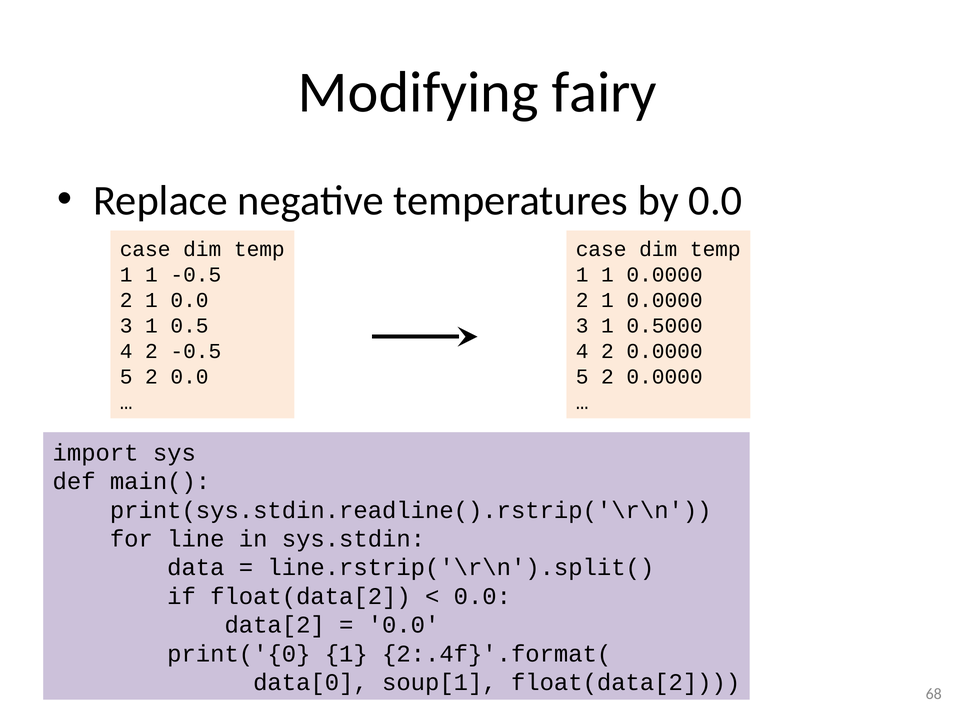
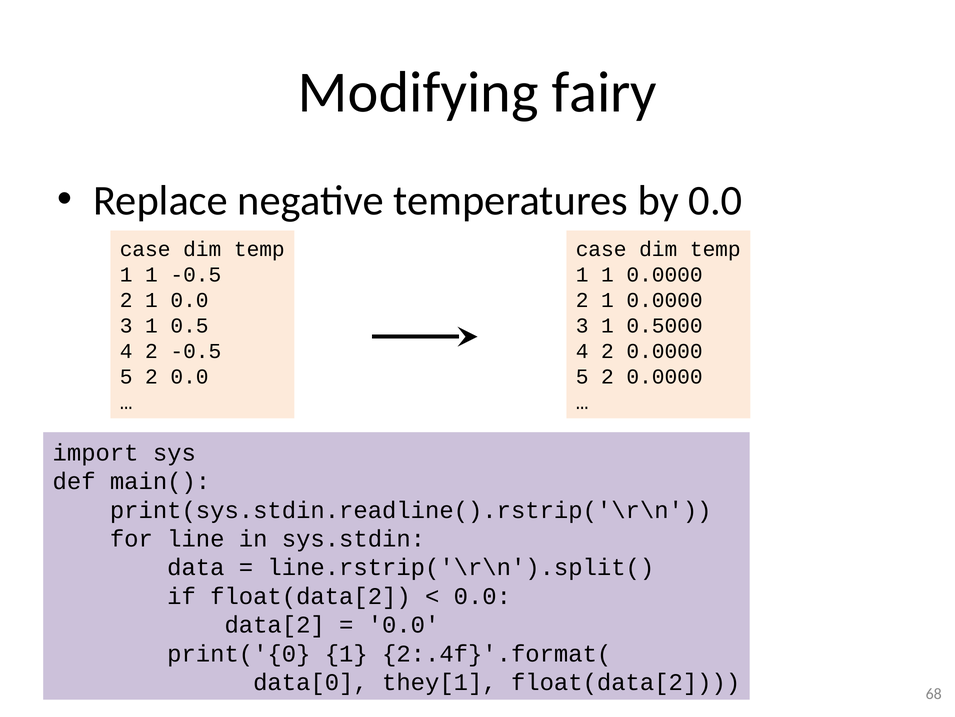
soup[1: soup[1 -> they[1 (439, 682)
